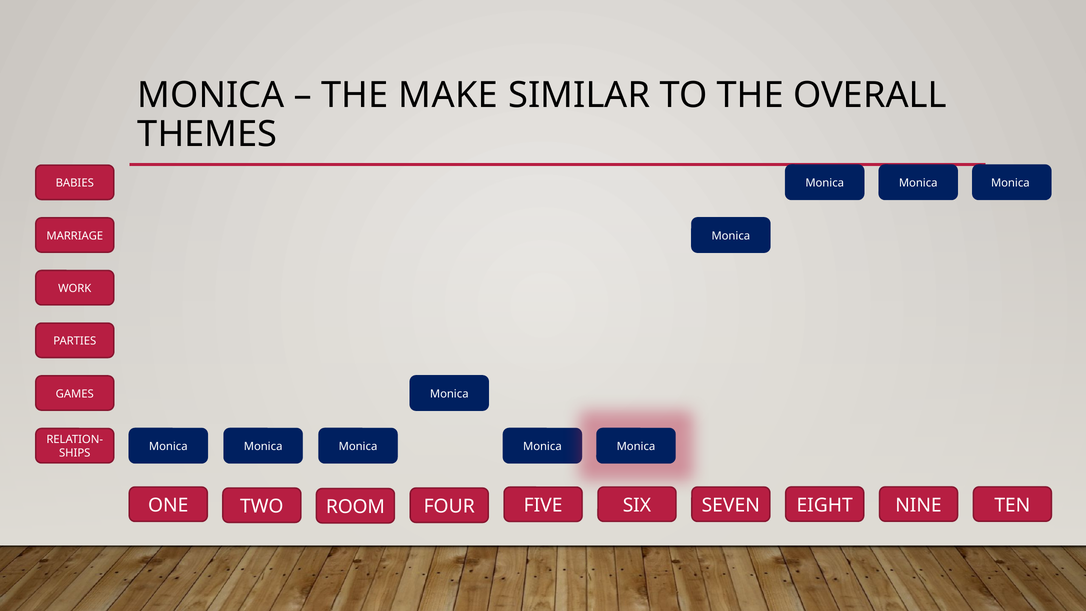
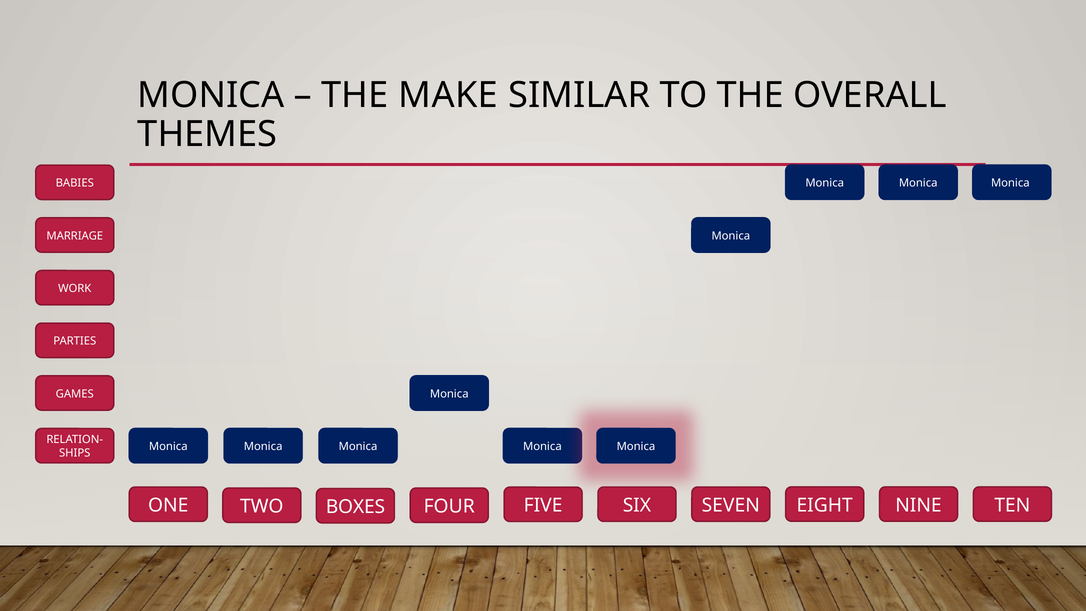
ROOM: ROOM -> BOXES (355, 507)
